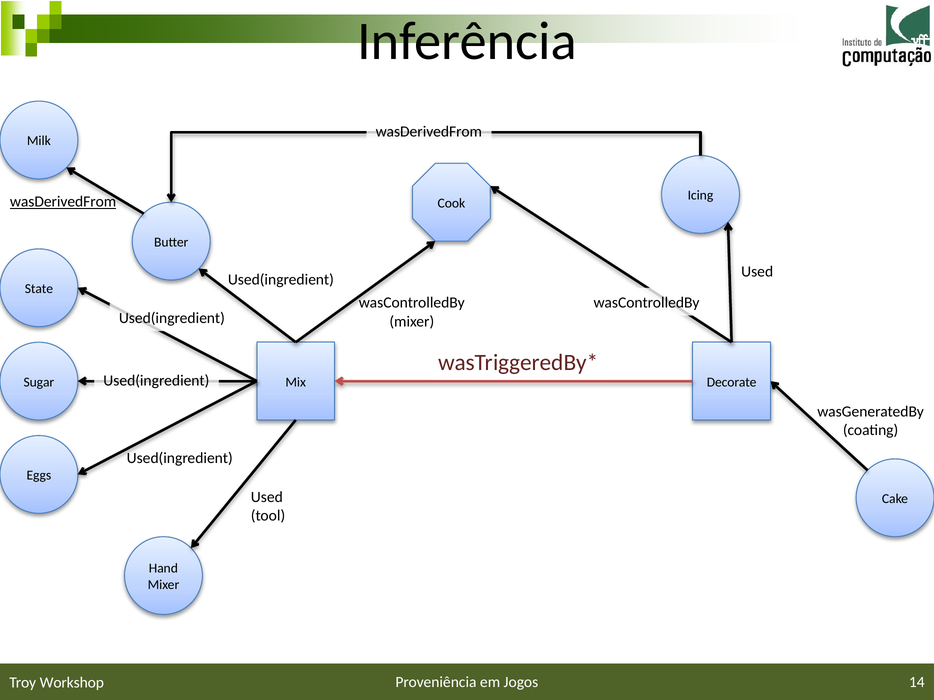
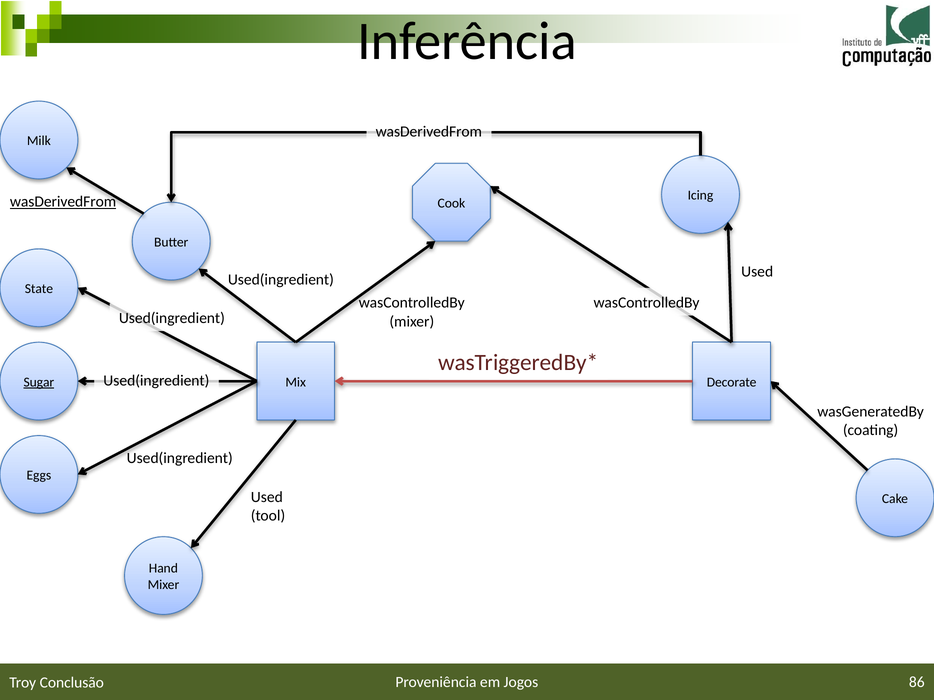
Sugar underline: none -> present (39, 382)
14: 14 -> 86 (917, 683)
Workshop: Workshop -> Conclusão (72, 683)
